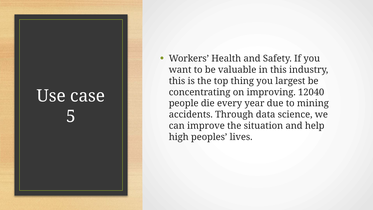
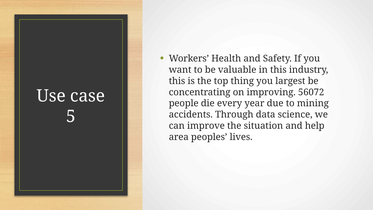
12040: 12040 -> 56072 (311, 92)
high: high -> area (179, 137)
